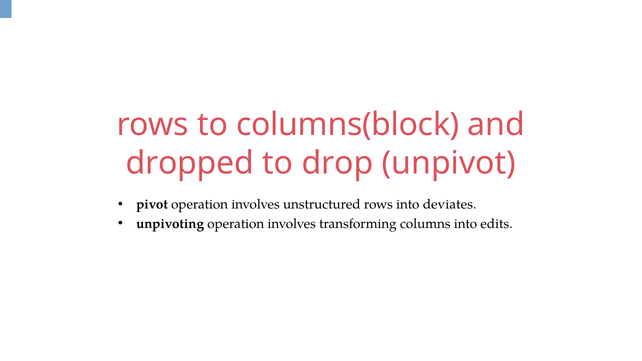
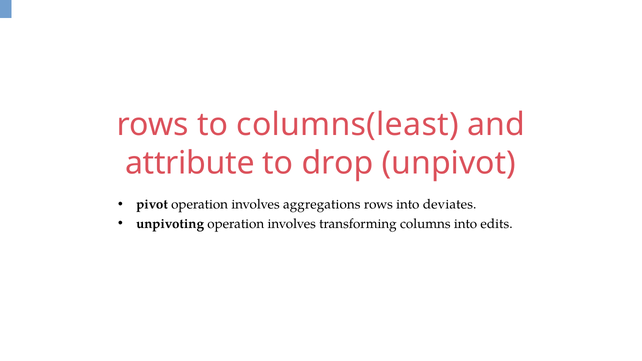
columns(block: columns(block -> columns(least (348, 125)
dropped: dropped -> attribute (190, 163)
unstructured: unstructured -> aggregations (322, 204)
